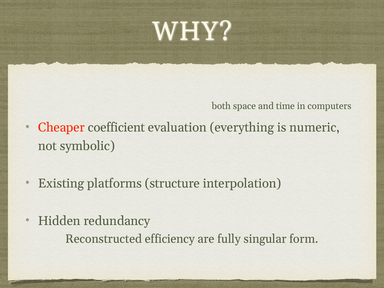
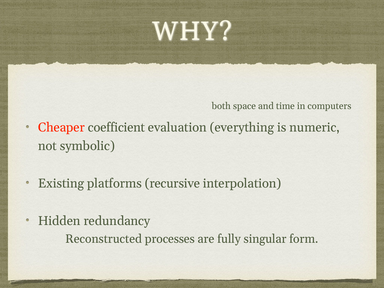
structure: structure -> recursive (172, 183)
efficiency: efficiency -> processes (170, 239)
